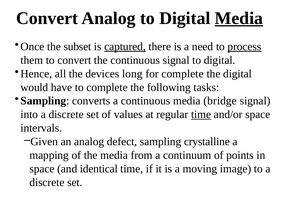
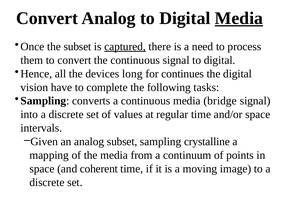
process underline: present -> none (244, 46)
for complete: complete -> continues (183, 74)
would: would -> vision (34, 87)
time underline: present -> none (201, 114)
analog defect: defect -> subset (122, 141)
identical: identical -> coherent (99, 168)
